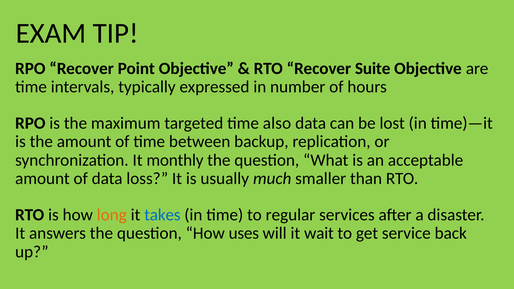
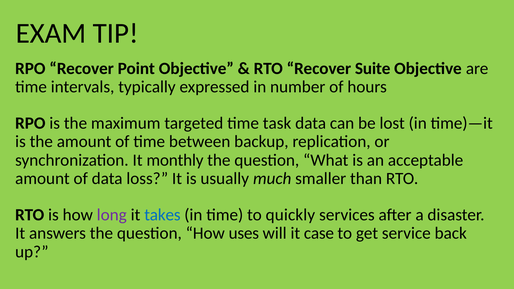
also: also -> task (277, 123)
long colour: orange -> purple (112, 215)
regular: regular -> quickly (290, 215)
wait: wait -> case (319, 233)
